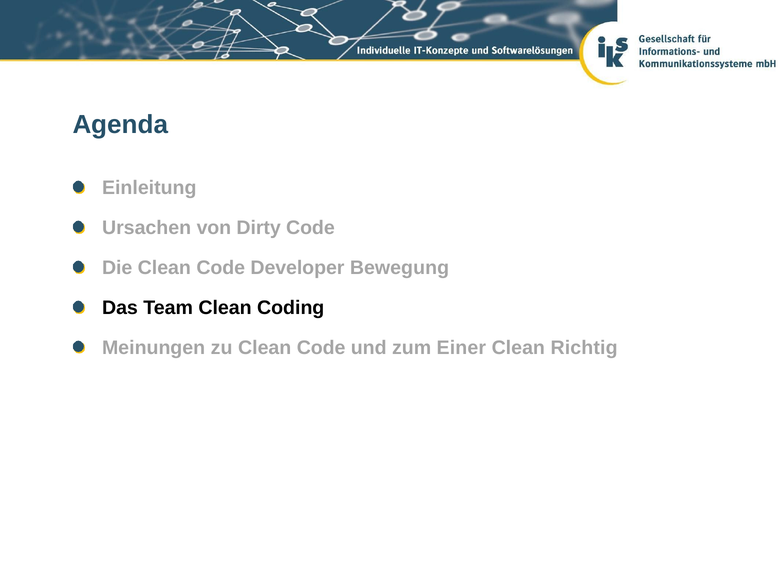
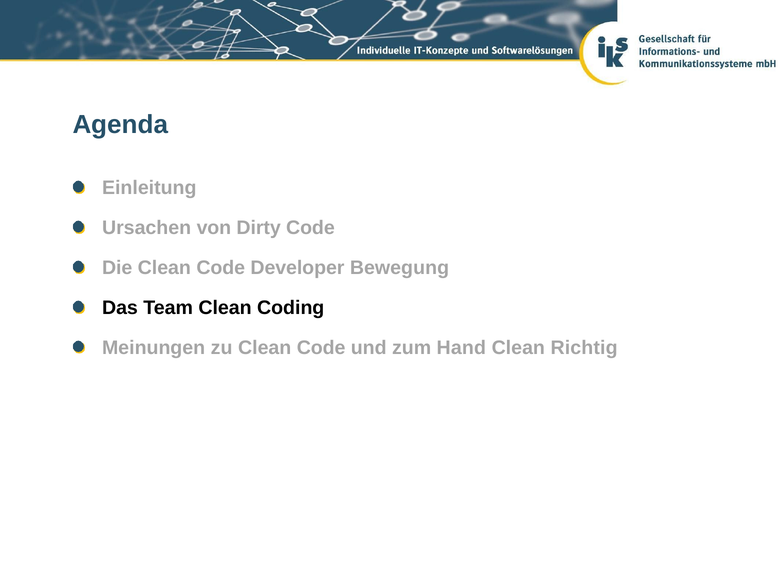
Einer: Einer -> Hand (461, 348)
